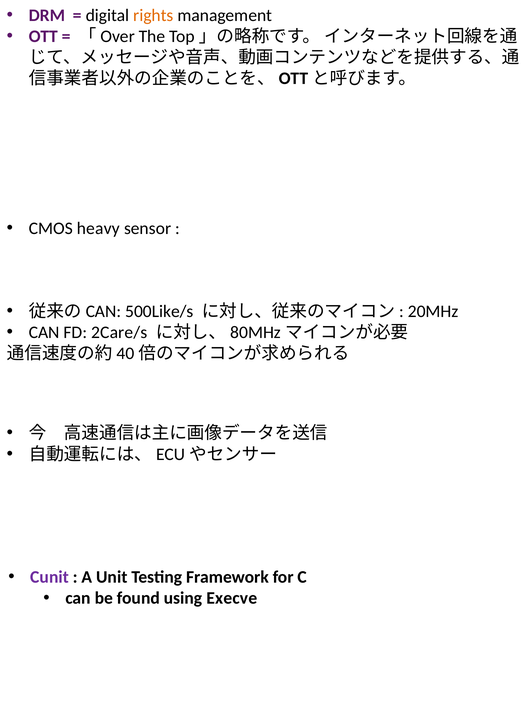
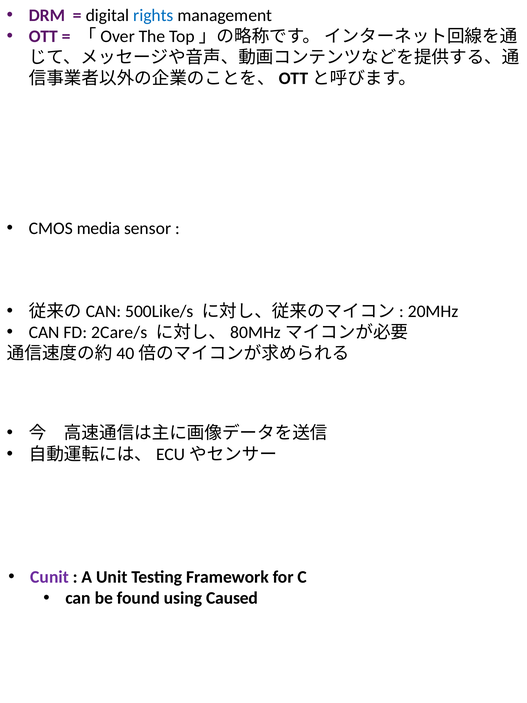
rights colour: orange -> blue (153, 15)
heavy: heavy -> media (99, 228)
Execve: Execve -> Caused (232, 598)
